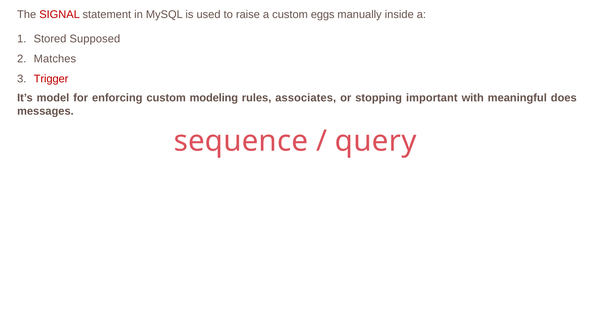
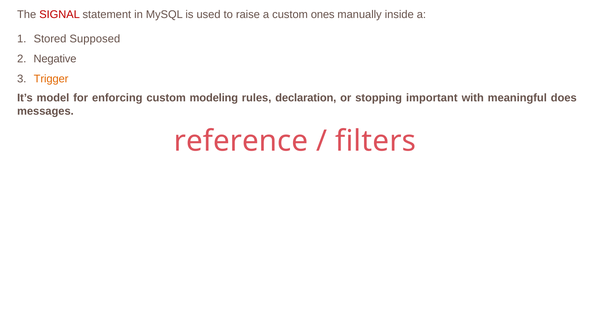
eggs: eggs -> ones (323, 14)
Matches: Matches -> Negative (55, 59)
Trigger colour: red -> orange (51, 79)
associates: associates -> declaration (306, 98)
sequence: sequence -> reference (241, 141)
query: query -> filters (376, 141)
